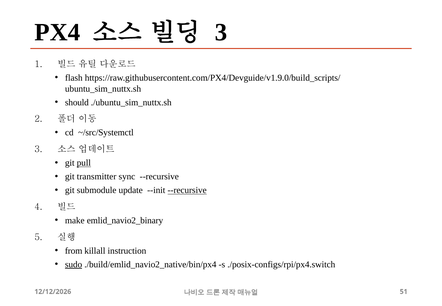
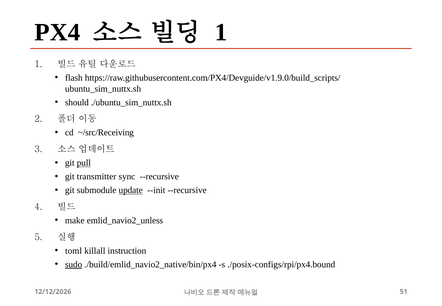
3: 3 -> 1 (221, 32)
~/src/Systemctl: ~/src/Systemctl -> ~/src/Receiving (106, 133)
update underline: none -> present (131, 190)
--recursive underline: present -> none (187, 190)
emlid_navio2_binary: emlid_navio2_binary -> emlid_navio2_unless (125, 221)
from: from -> toml (74, 251)
./posix-configs/rpi/px4.switch: ./posix-configs/rpi/px4.switch -> ./posix-configs/rpi/px4.bound (281, 264)
